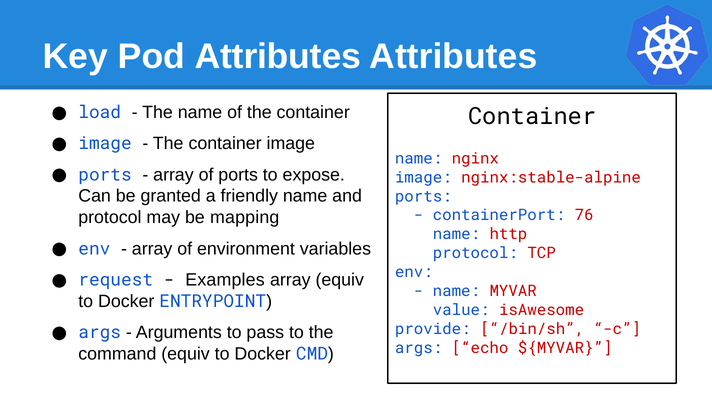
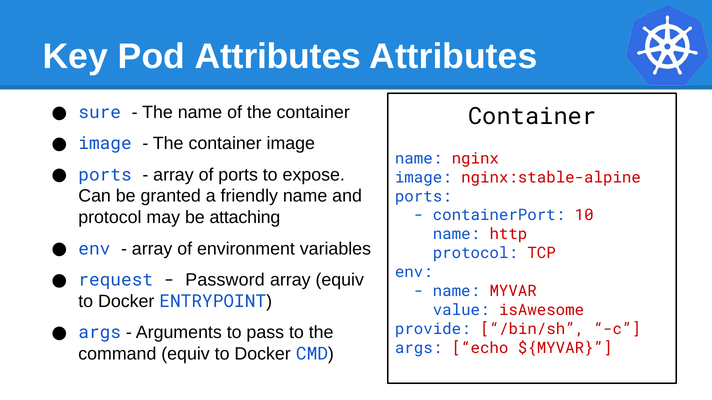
load: load -> sure (100, 113)
76: 76 -> 10 (584, 216)
mapping: mapping -> attaching (245, 218)
Examples: Examples -> Password (225, 280)
